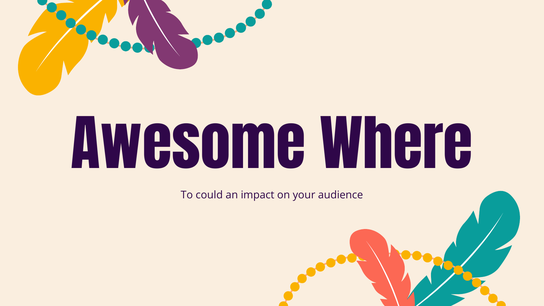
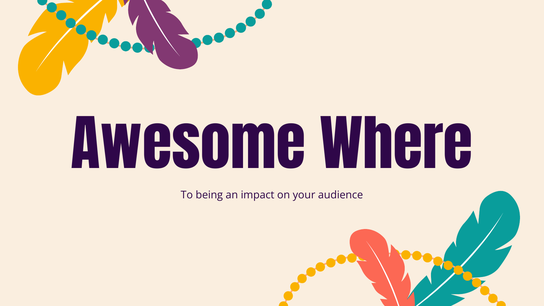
could: could -> being (209, 195)
